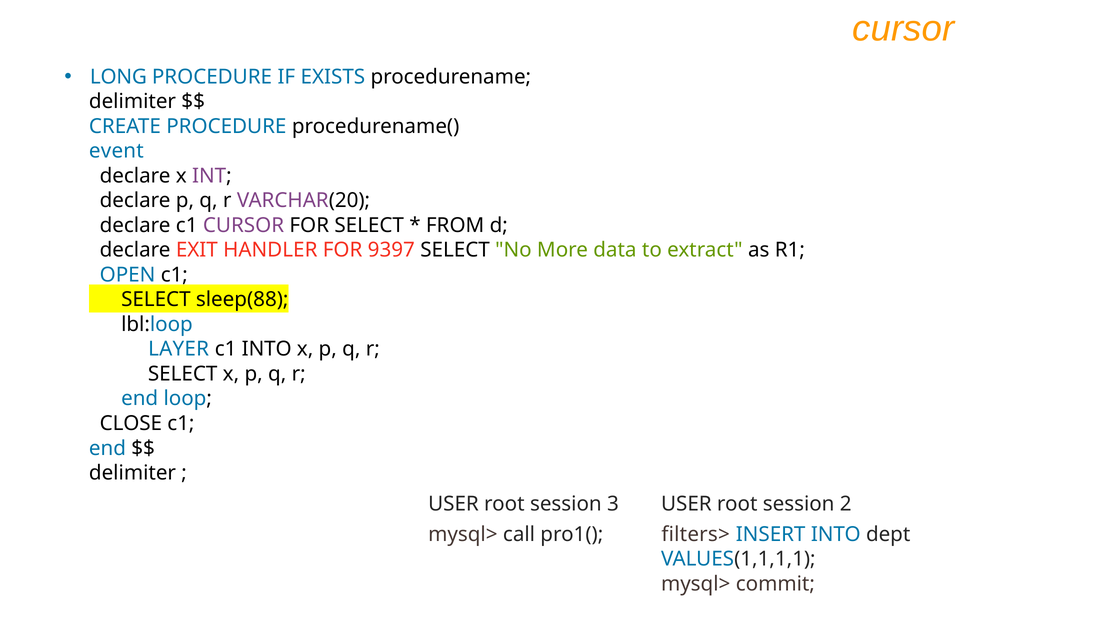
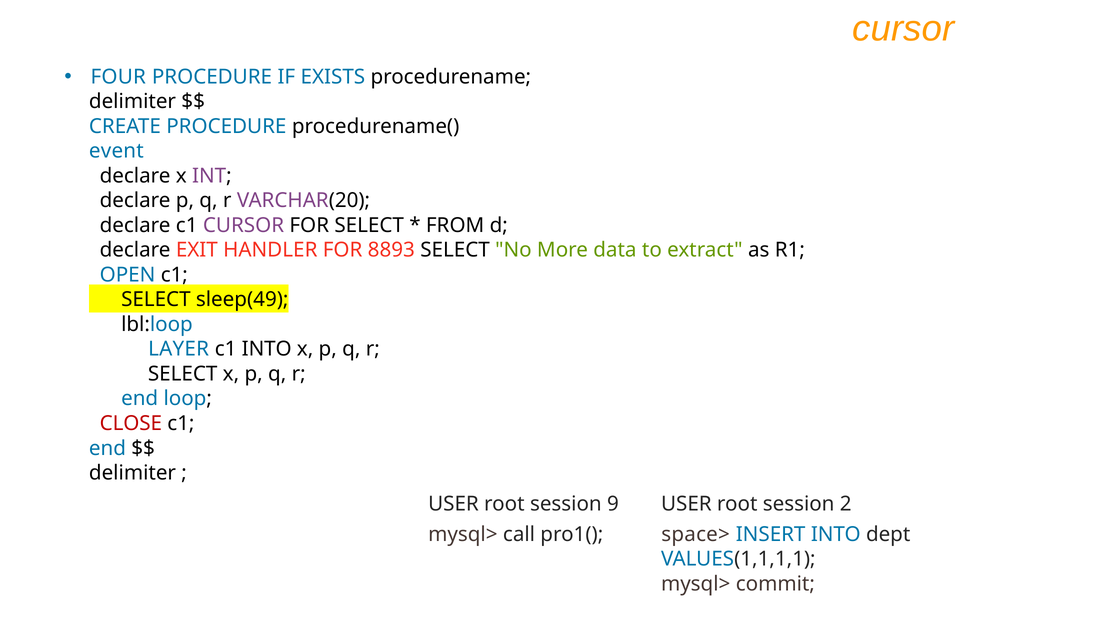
LONG: LONG -> FOUR (118, 77)
9397: 9397 -> 8893 (391, 250)
sleep(88: sleep(88 -> sleep(49 (242, 300)
CLOSE colour: black -> red (131, 423)
3: 3 -> 9 (613, 504)
filters>: filters> -> space> (696, 534)
